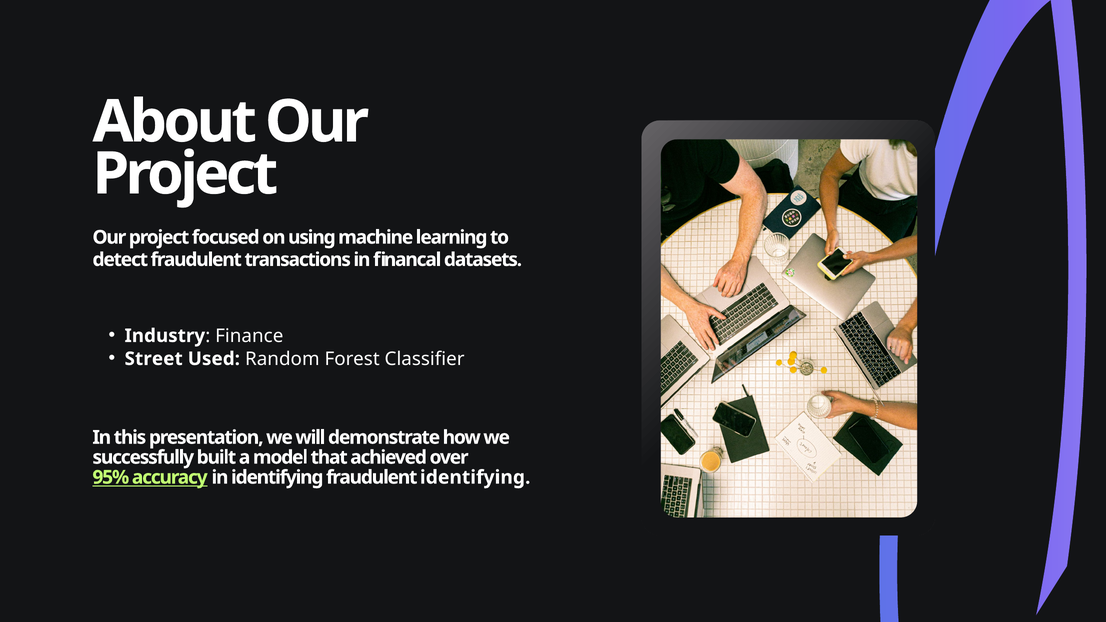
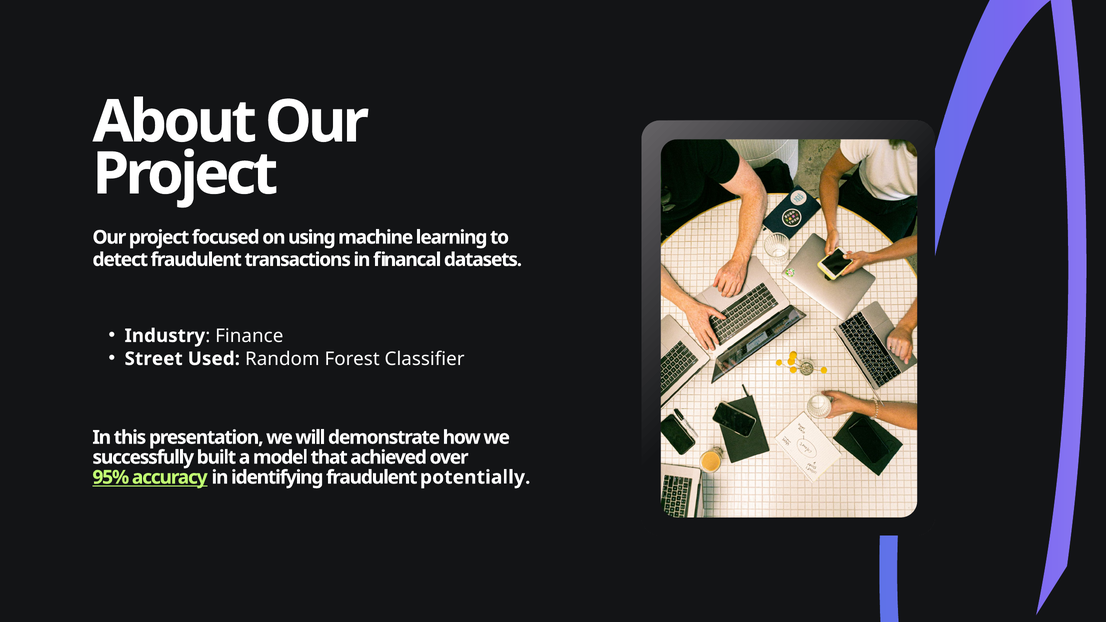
fraudulent identifying: identifying -> potentially (475, 477)
